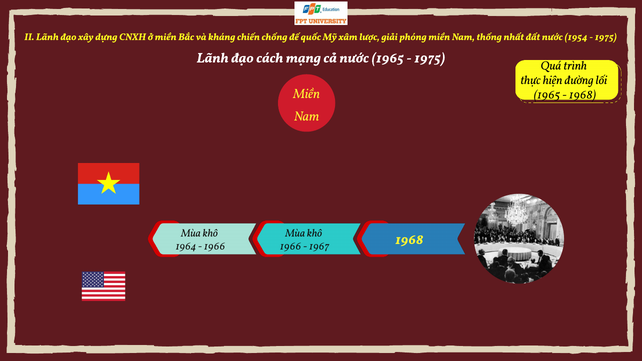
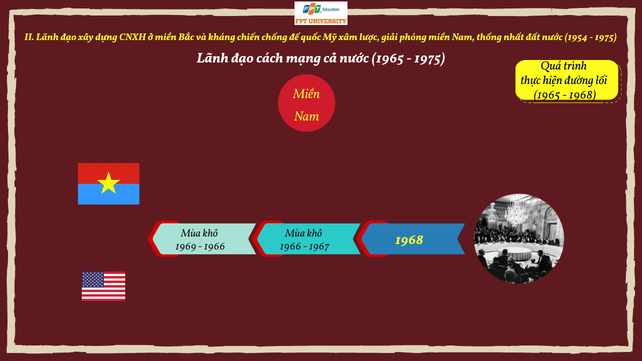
1964: 1964 -> 1969 (186, 246)
